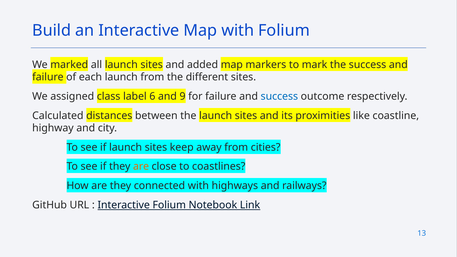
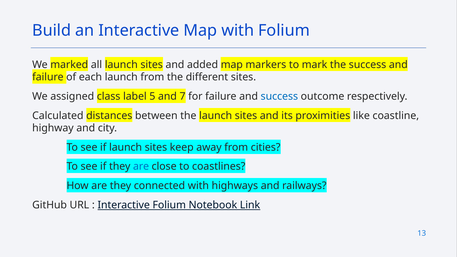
6: 6 -> 5 (152, 96)
9: 9 -> 7 (183, 96)
are colour: orange -> blue (141, 167)
